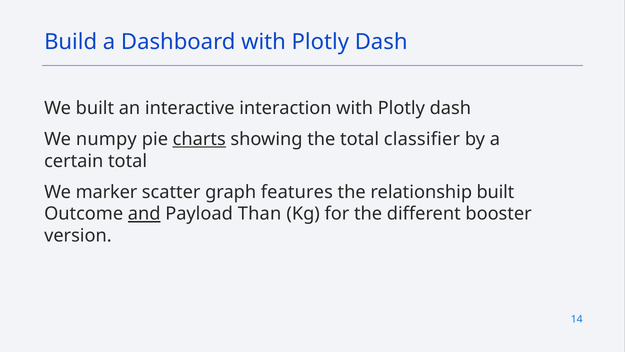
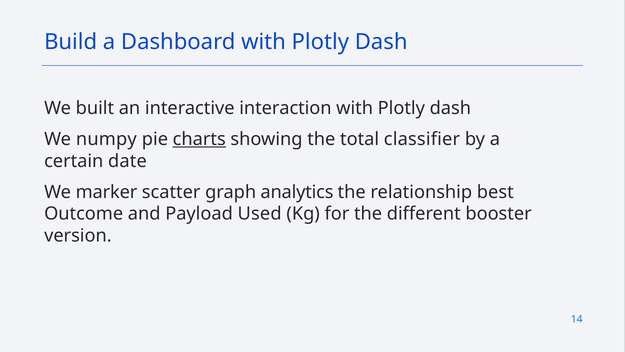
certain total: total -> date (127, 161)
features: features -> analytics (297, 192)
relationship built: built -> best (495, 192)
and underline: present -> none (144, 214)
Than: Than -> Used (260, 214)
